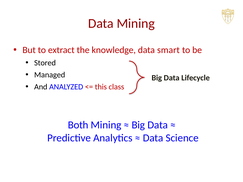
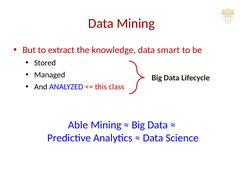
Both: Both -> Able (78, 125)
